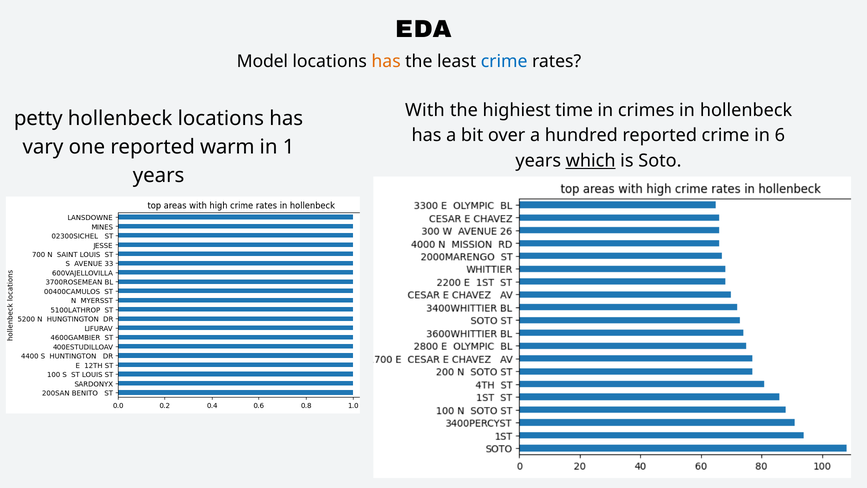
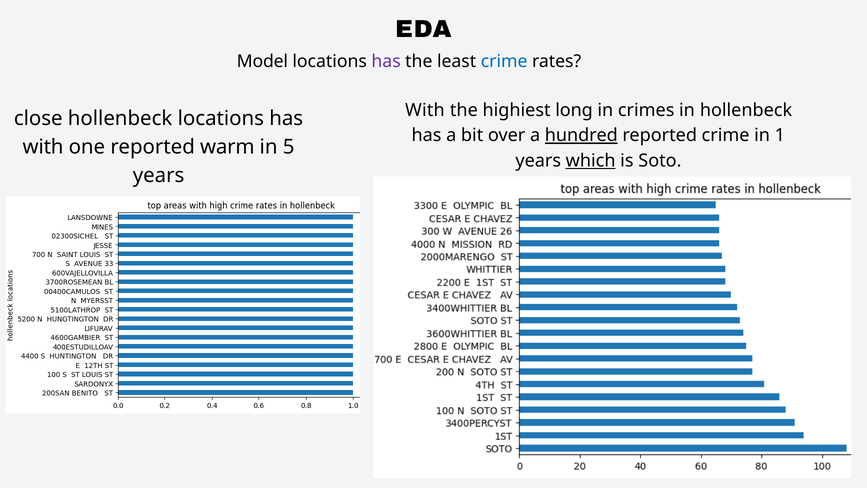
has colour: orange -> purple (386, 61)
time: time -> long (574, 110)
petty: petty -> close (38, 118)
hundred underline: none -> present (581, 135)
6: 6 -> 1 (780, 135)
vary: vary -> with (43, 147)
1: 1 -> 5 (289, 147)
